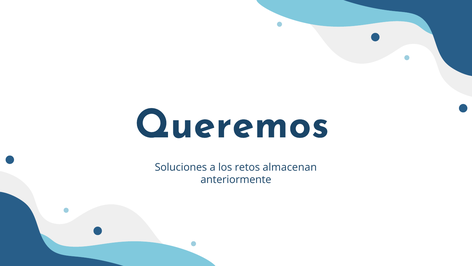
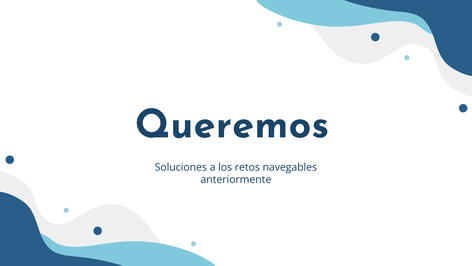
almacenan: almacenan -> navegables (290, 167)
